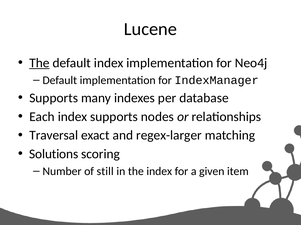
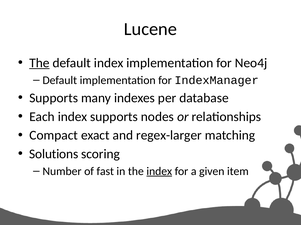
Traversal: Traversal -> Compact (54, 136)
still: still -> fast (105, 172)
index underline: none -> present (159, 172)
